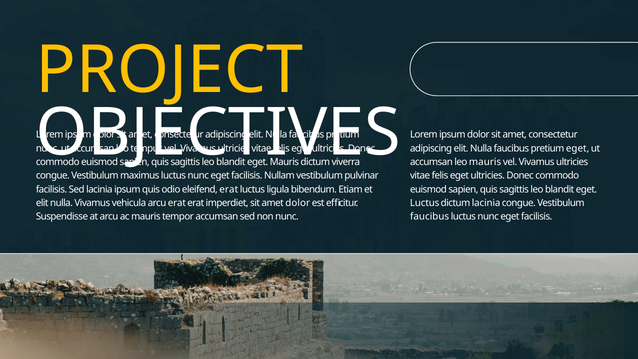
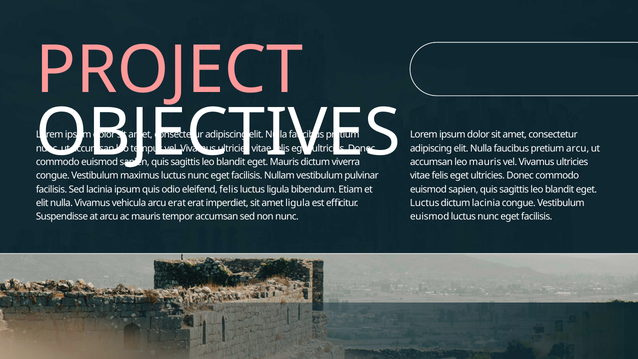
PROJECT colour: yellow -> pink (170, 70)
pretium eget: eget -> arcu (578, 148)
eleifend erat: erat -> felis (229, 189)
amet dolor: dolor -> ligula (298, 203)
faucibus: faucibus -> euismod (430, 217)
